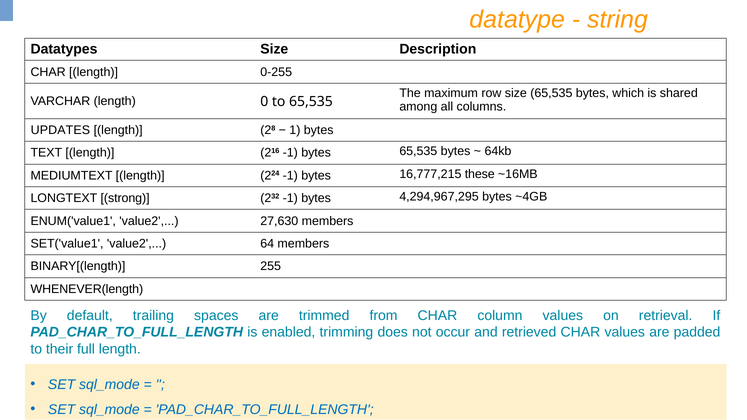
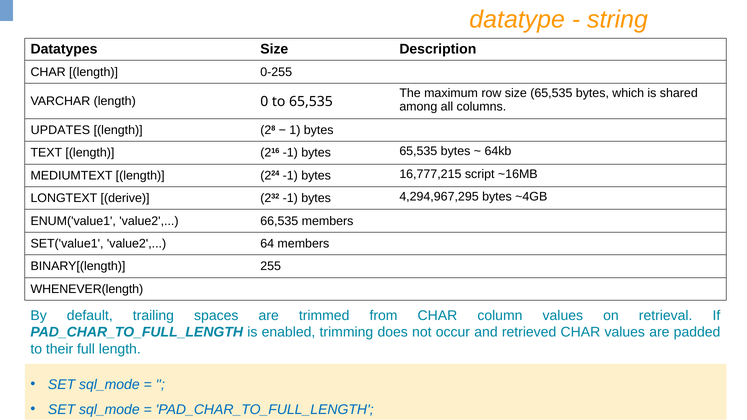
these: these -> script (480, 174)
strong: strong -> derive (125, 198)
27,630: 27,630 -> 66,535 (279, 221)
